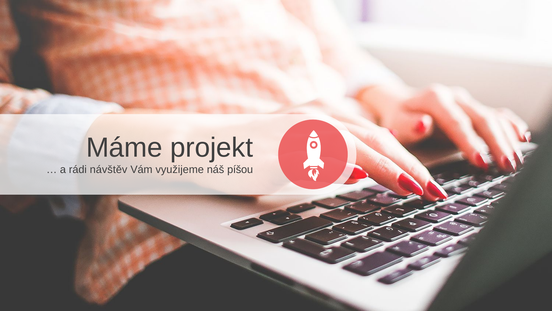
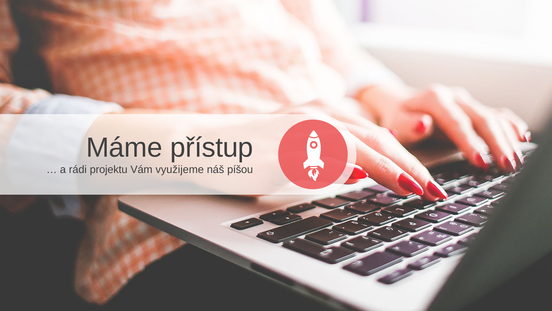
projekt: projekt -> přístup (212, 147)
návštěv: návštěv -> projektu (109, 169)
